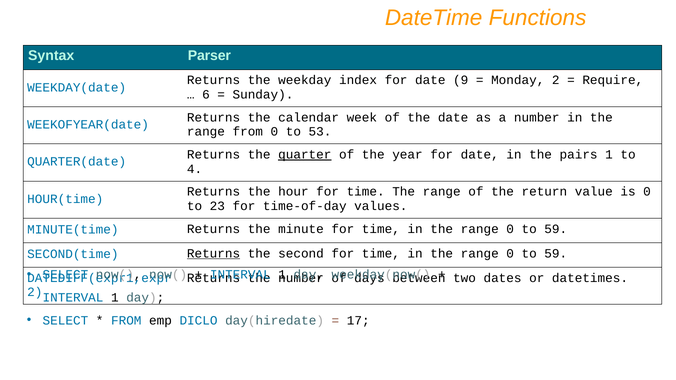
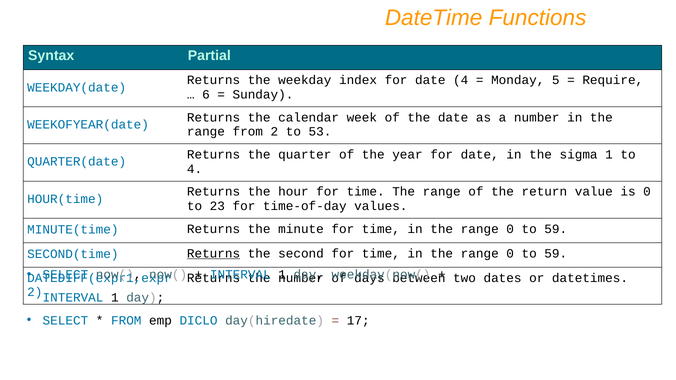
Parser: Parser -> Partial (209, 56)
date 9: 9 -> 4 (461, 80)
Monday 2: 2 -> 5 (556, 80)
from 0: 0 -> 2 (274, 132)
quarter underline: present -> none (305, 155)
pairs: pairs -> sigma (579, 155)
